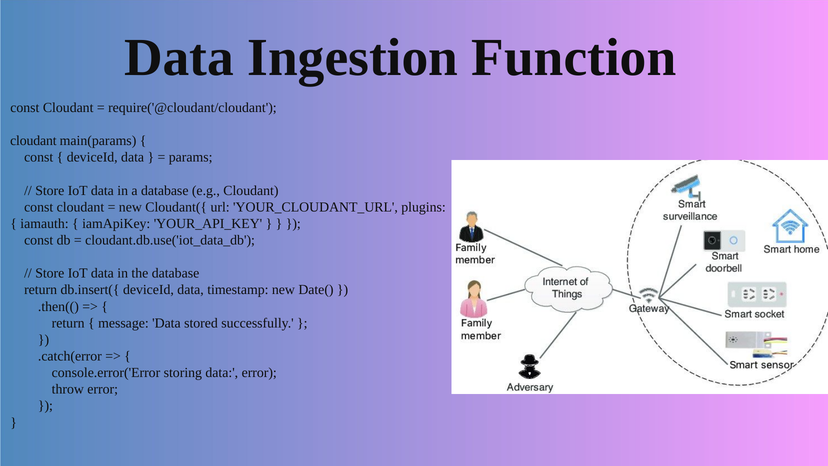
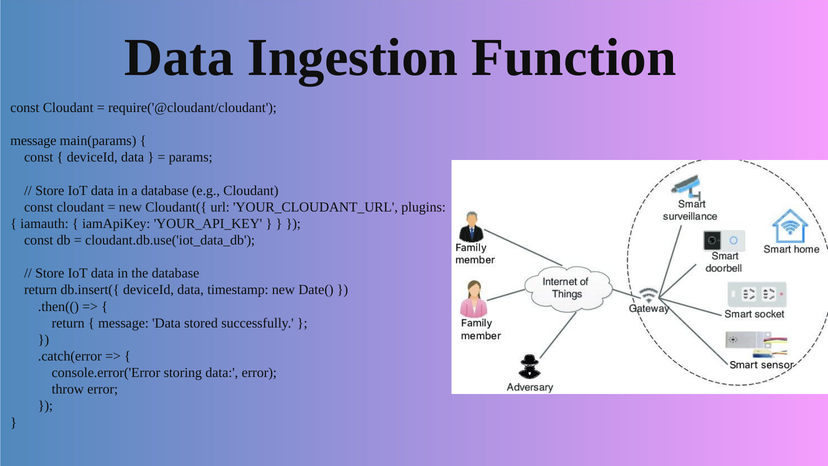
cloudant: cloudant -> message (33, 141)
